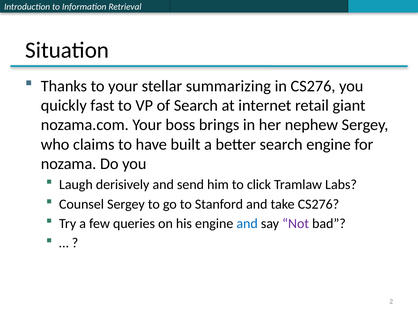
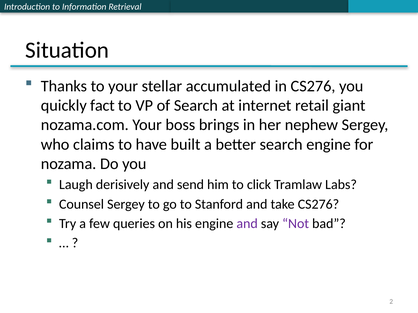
summarizing: summarizing -> accumulated (228, 86)
fast: fast -> fact (102, 106)
and colour: blue -> purple (247, 224)
